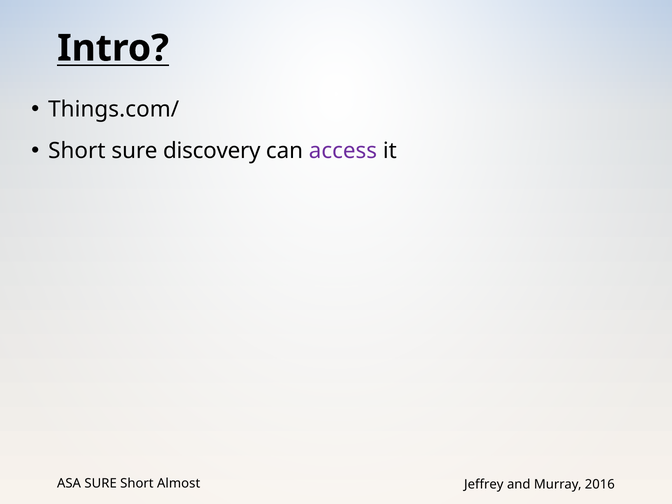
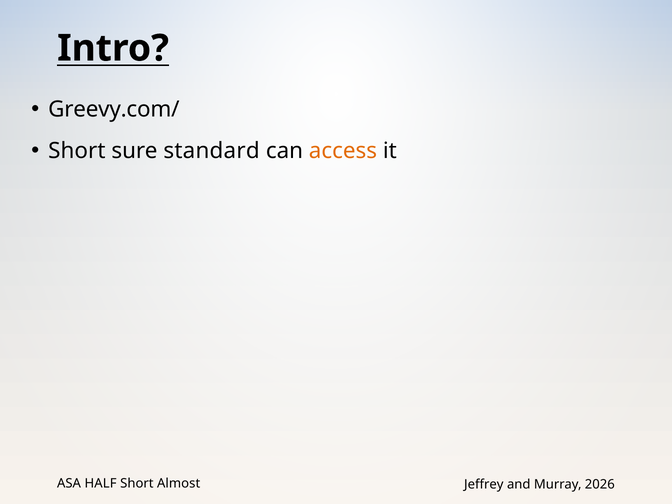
Things.com/: Things.com/ -> Greevy.com/ (114, 109)
discovery: discovery -> standard (212, 151)
access colour: purple -> orange (343, 151)
ASA SURE: SURE -> HALF (101, 483)
2016: 2016 -> 2026 (600, 485)
